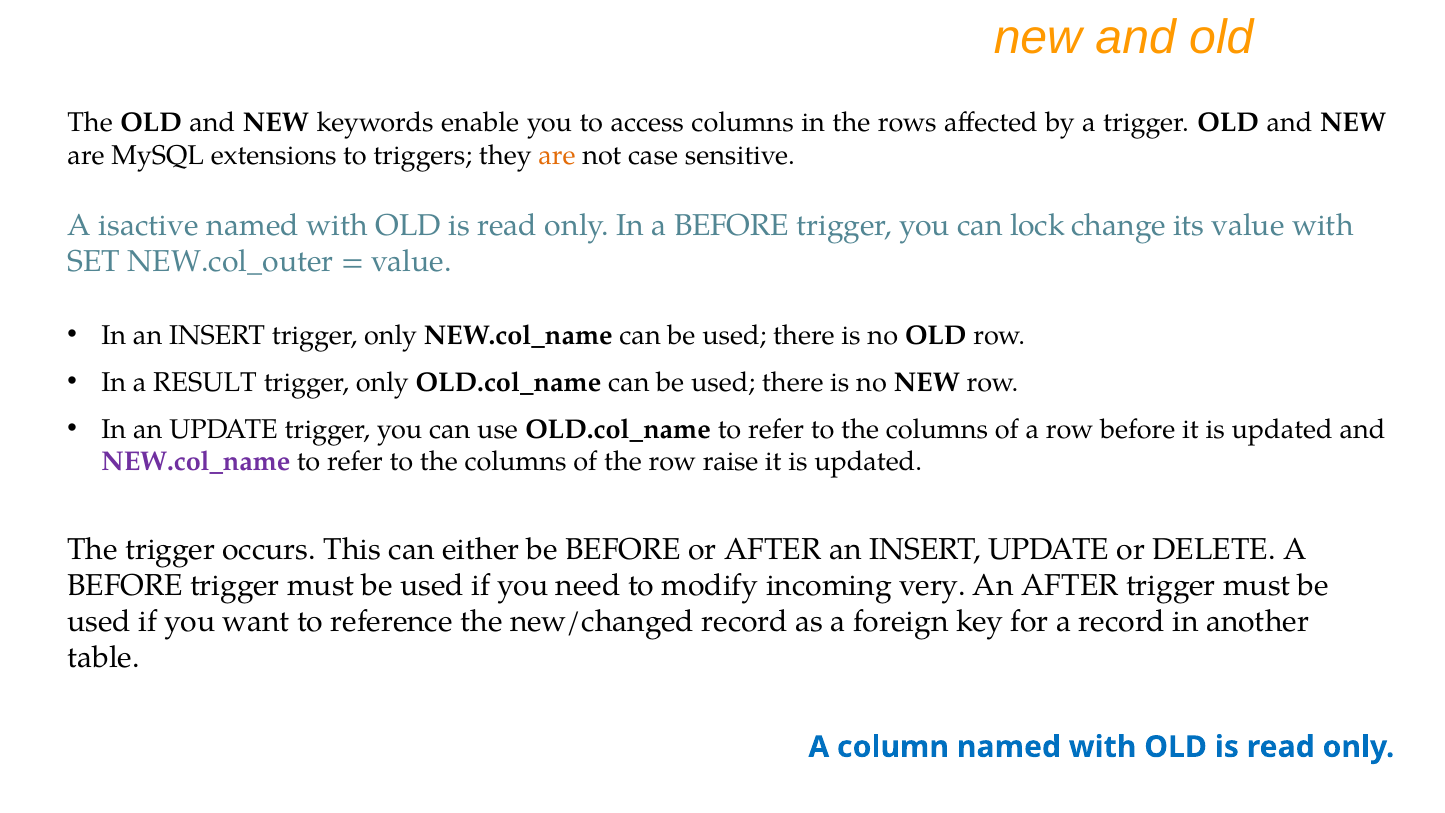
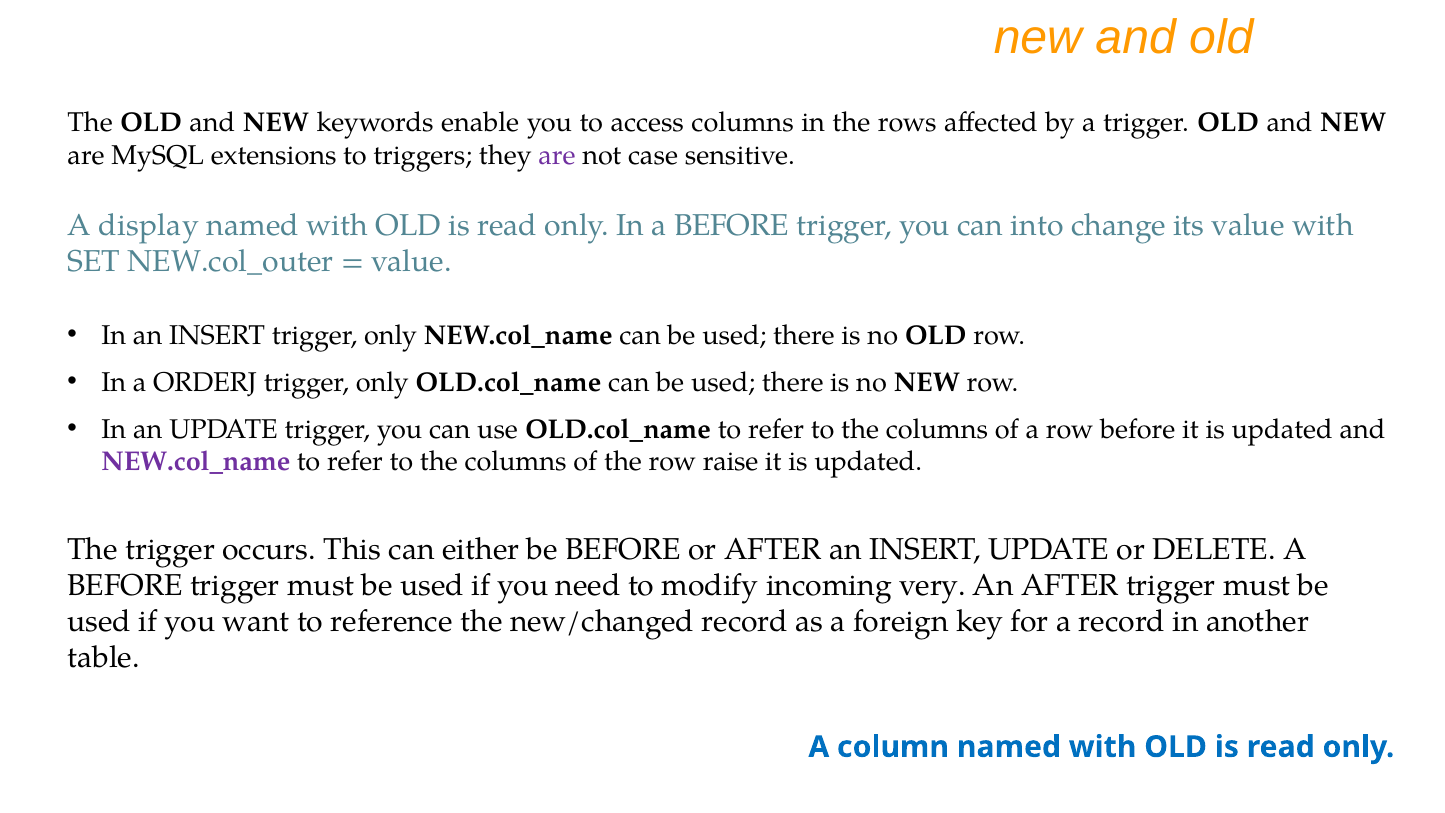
are colour: orange -> purple (557, 155)
isactive: isactive -> display (149, 226)
lock: lock -> into (1037, 226)
RESULT: RESULT -> ORDERJ (205, 382)
